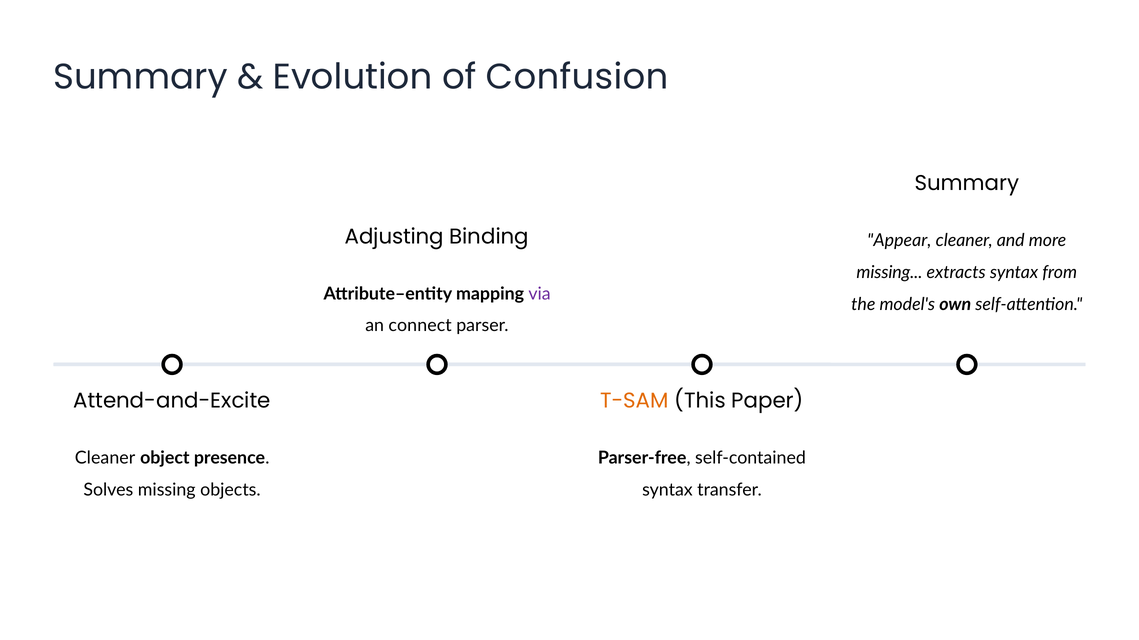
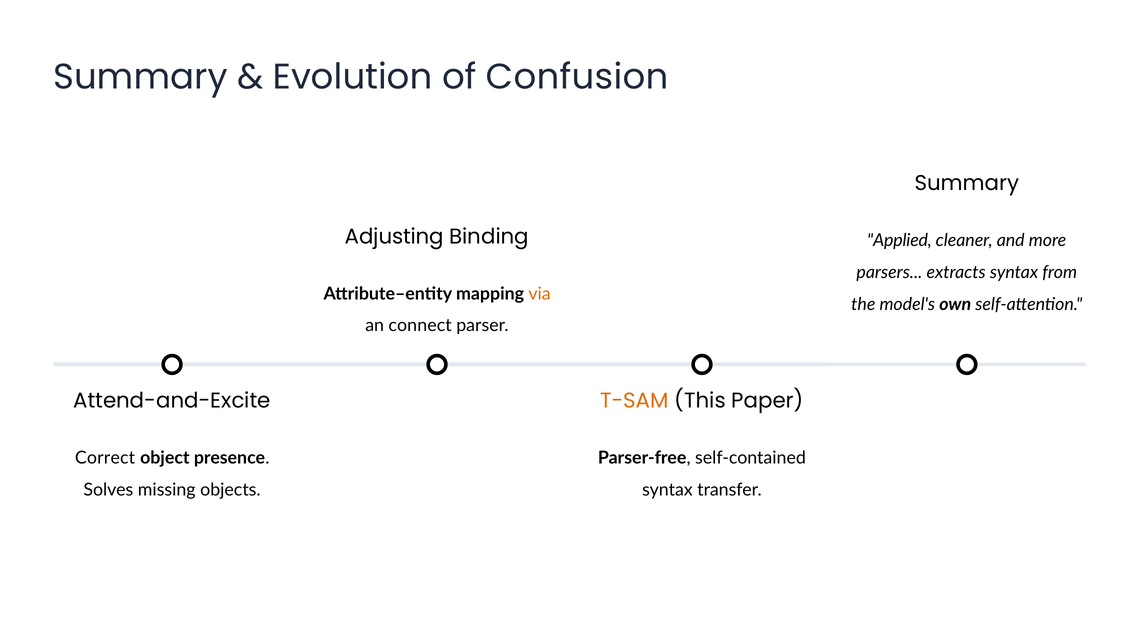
Appear: Appear -> Applied (899, 241)
missing: missing -> parsers (889, 273)
via colour: purple -> orange (539, 294)
Cleaner: Cleaner -> Correct (105, 459)
